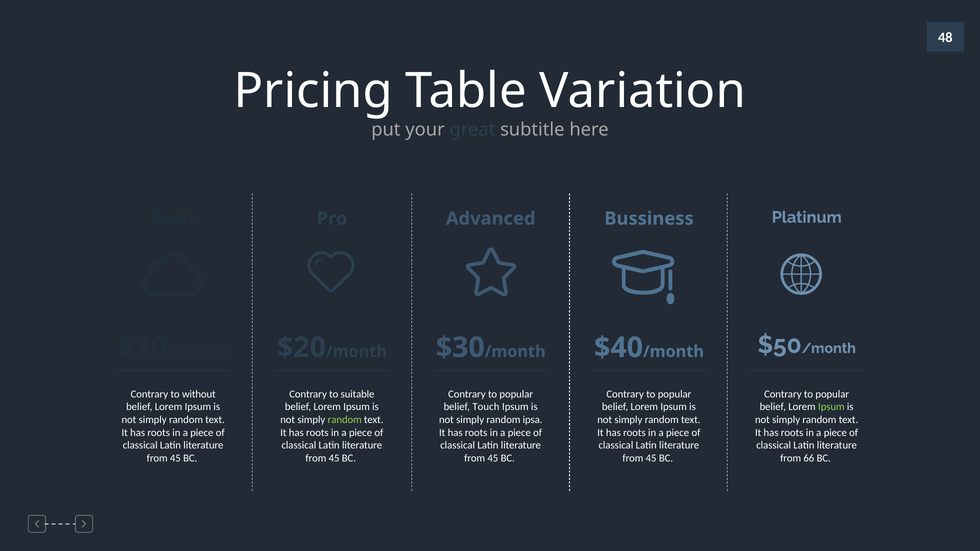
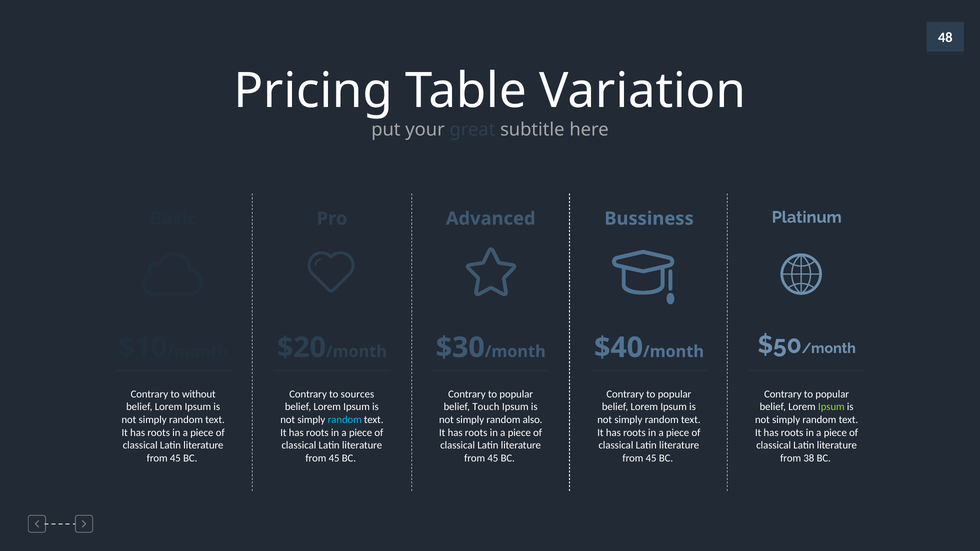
suitable: suitable -> sources (357, 394)
random colour: light green -> light blue (345, 420)
ipsa: ipsa -> also (533, 420)
66: 66 -> 38 (809, 458)
